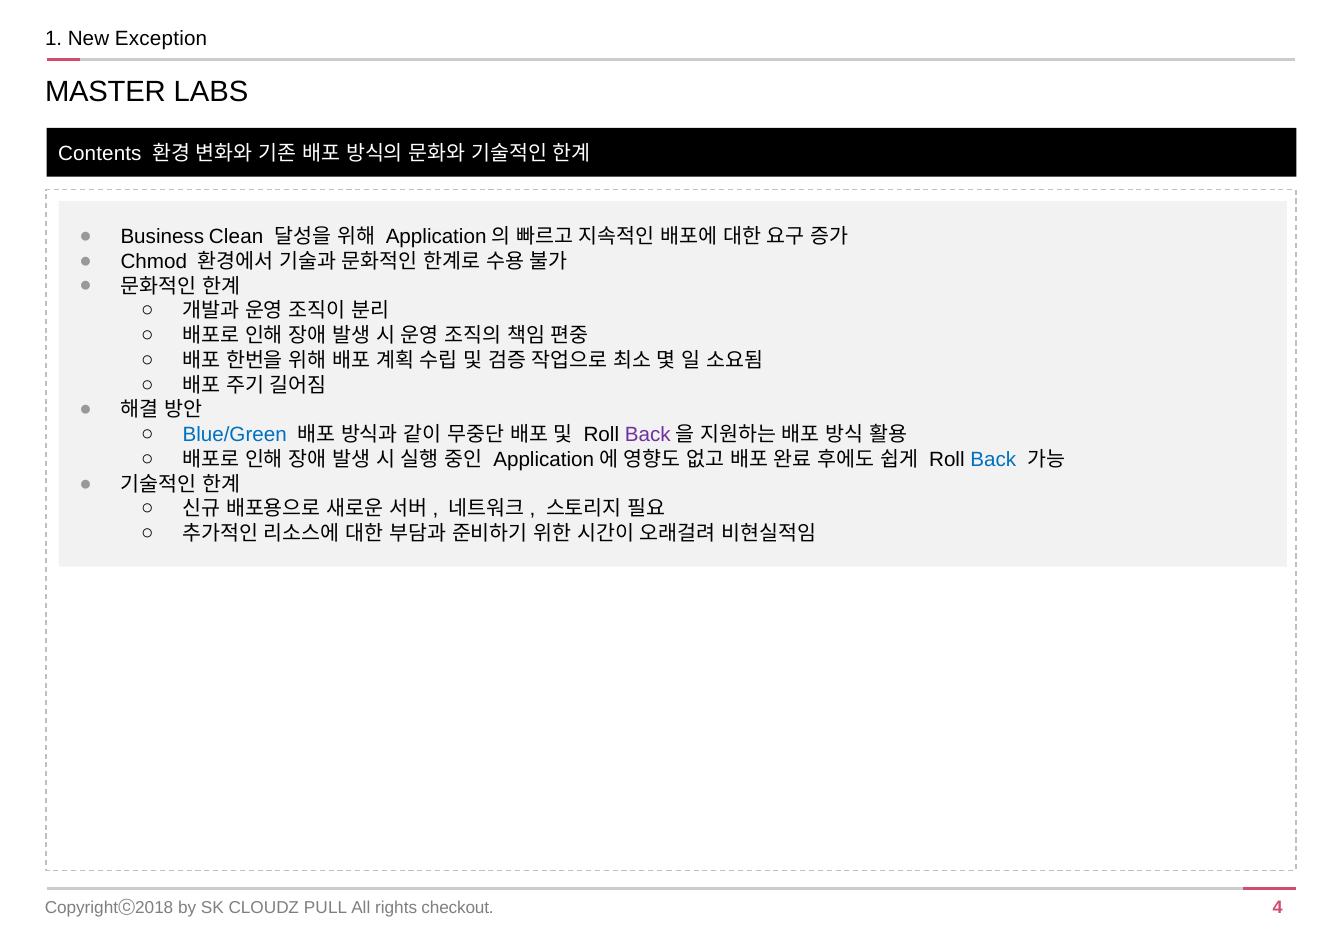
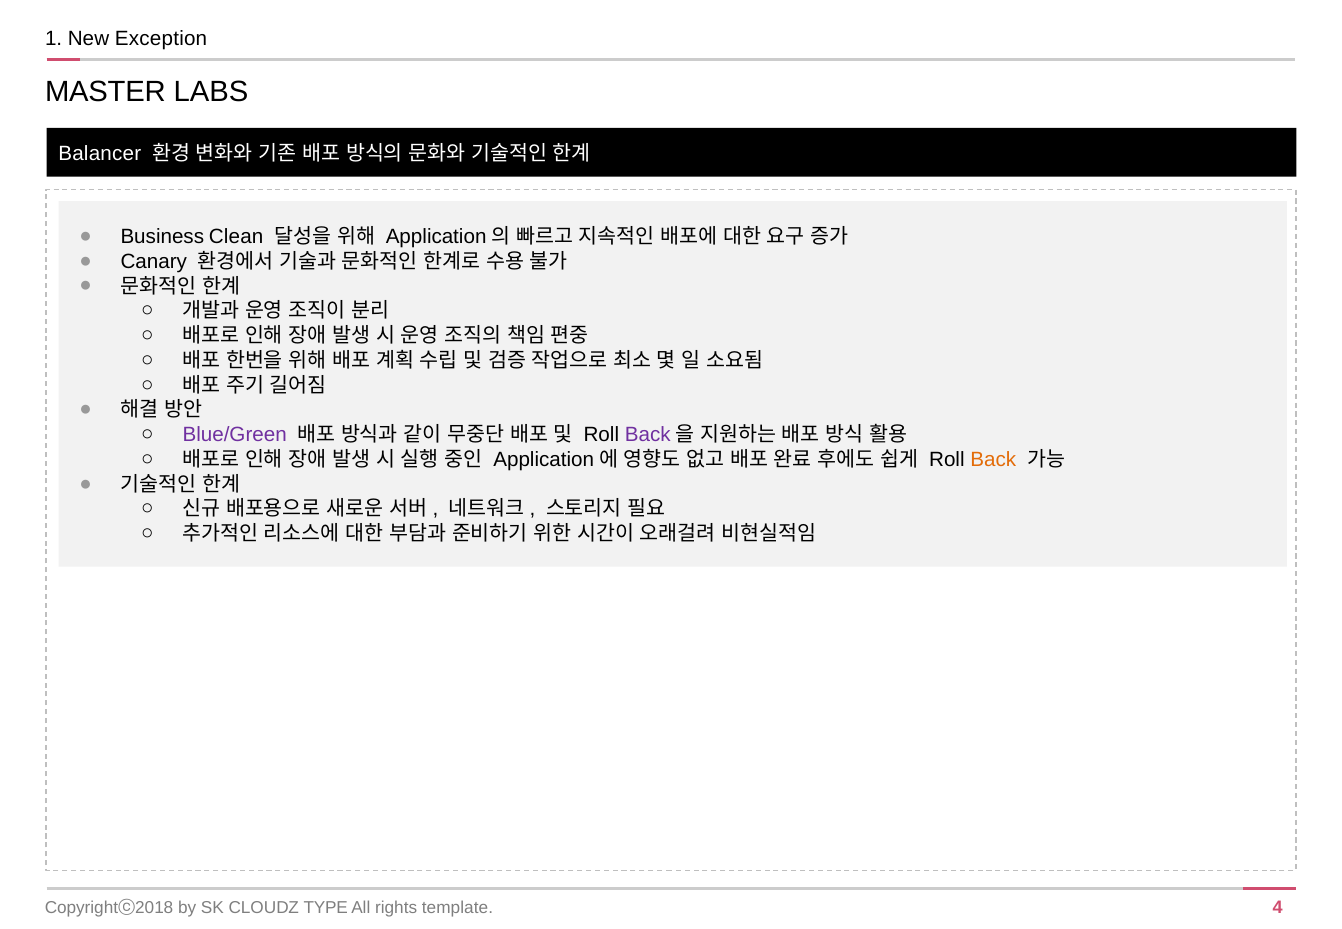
Contents: Contents -> Balancer (100, 154)
Chmod: Chmod -> Canary (154, 261)
Blue/Green colour: blue -> purple (235, 435)
Back colour: blue -> orange (993, 460)
PULL: PULL -> TYPE (326, 908)
checkout: checkout -> template (457, 908)
